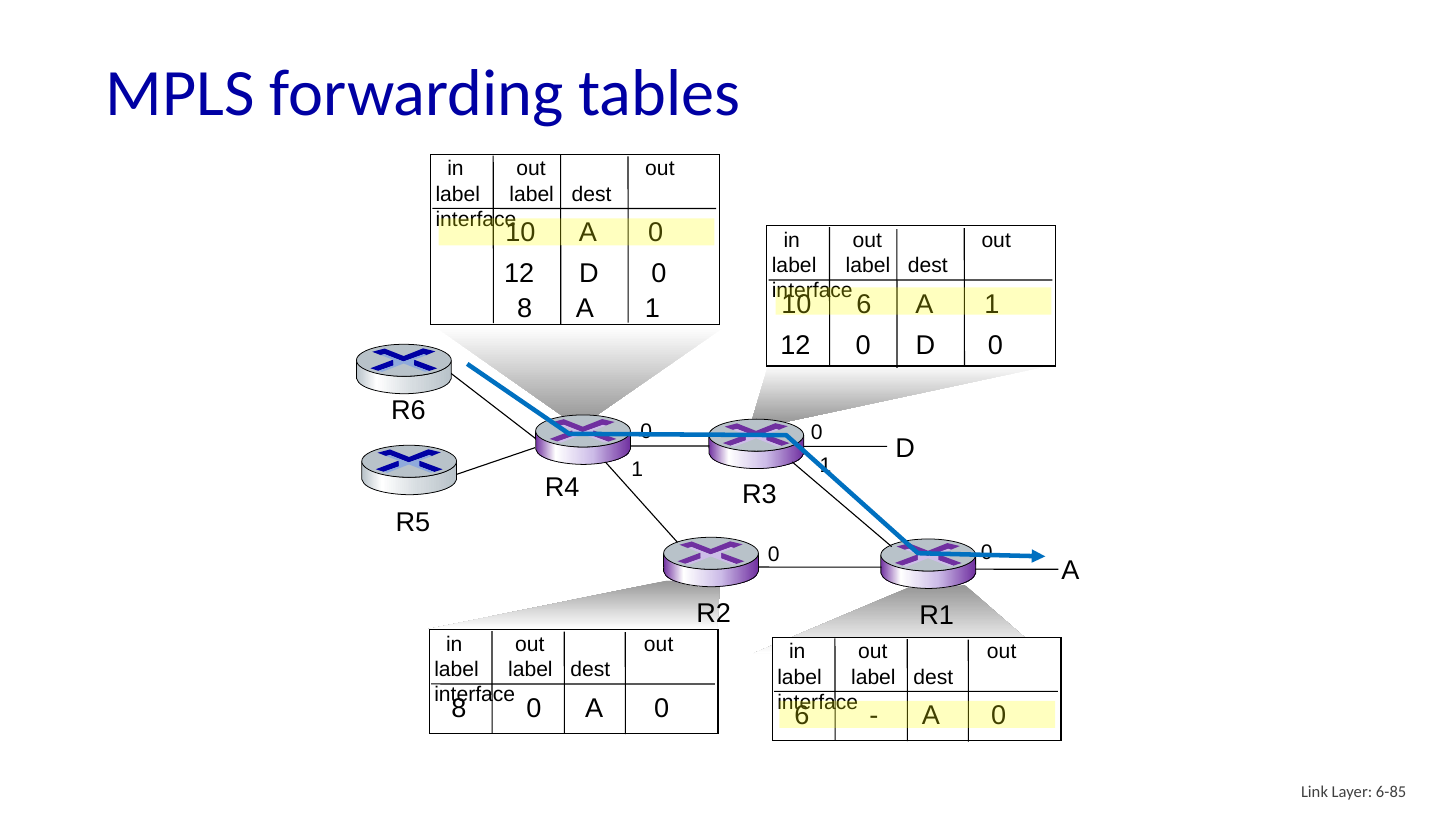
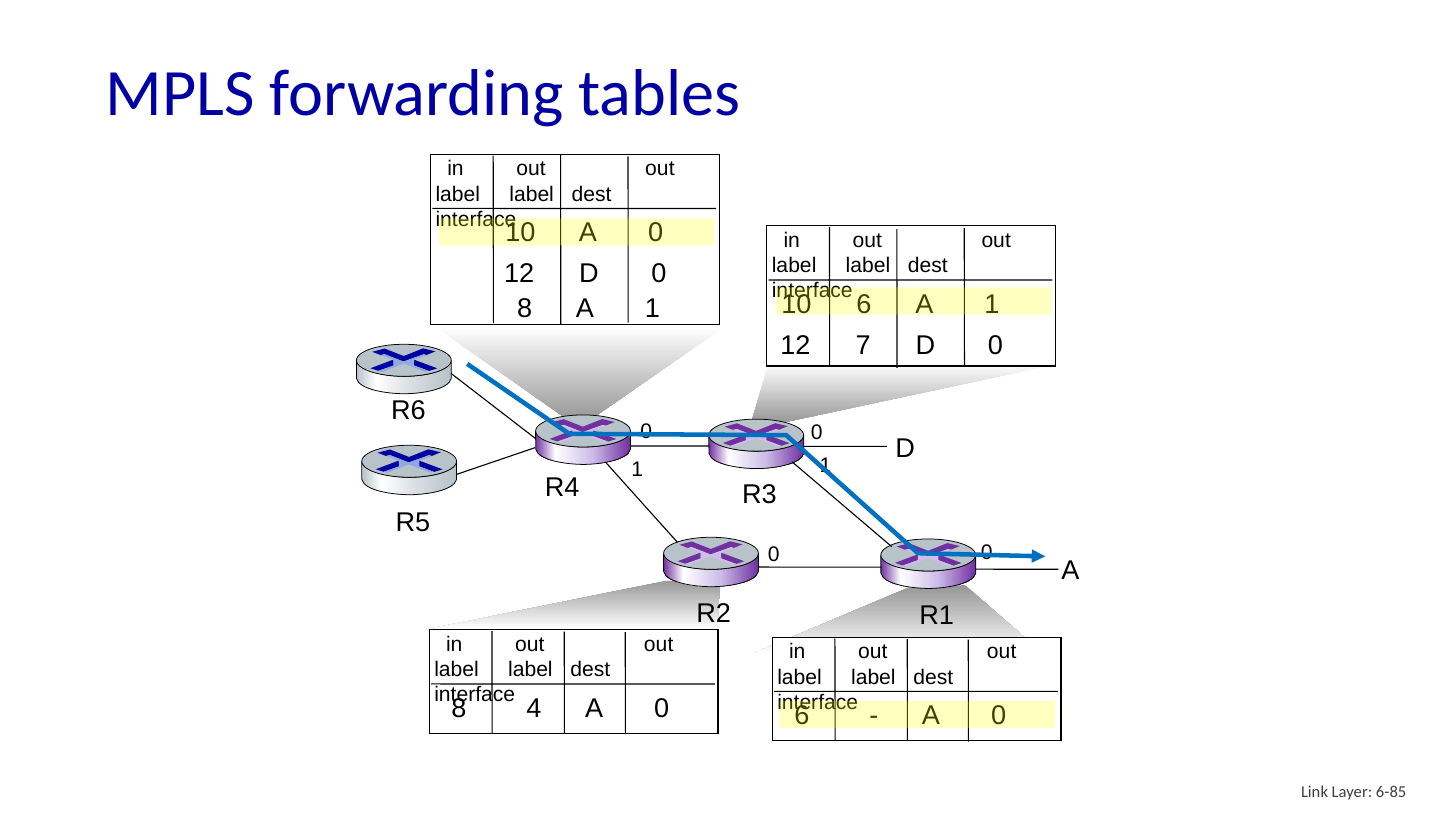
12 0: 0 -> 7 (863, 346)
0: 0 -> 4 (534, 708)
